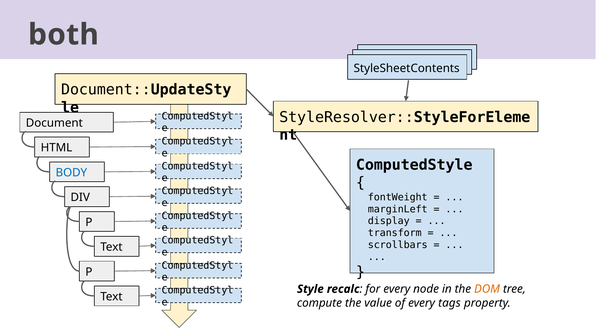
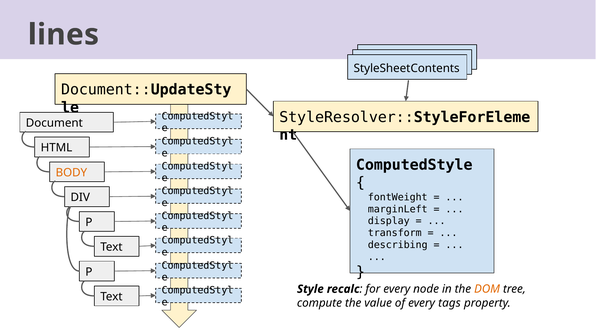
both: both -> lines (63, 35)
BODY colour: blue -> orange (71, 173)
scrollbars: scrollbars -> describing (398, 245)
